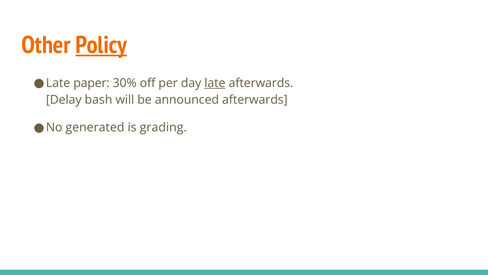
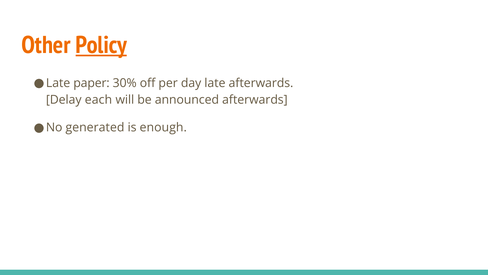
late underline: present -> none (215, 83)
bash: bash -> each (98, 100)
grading: grading -> enough (163, 127)
